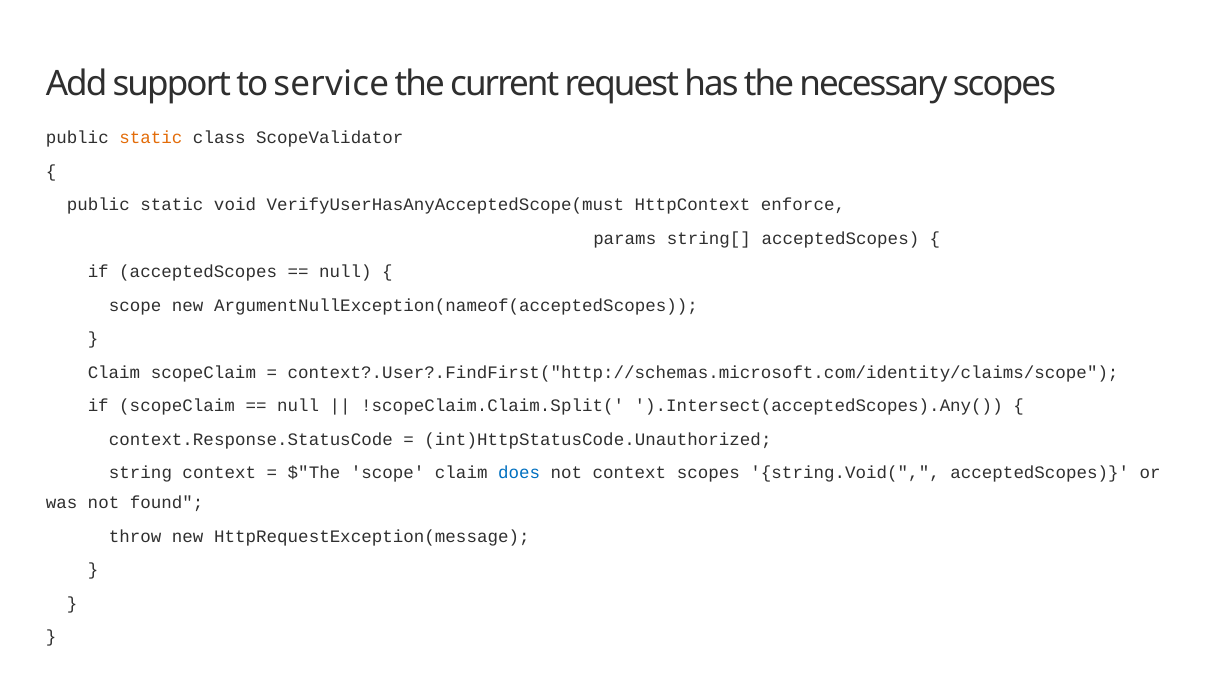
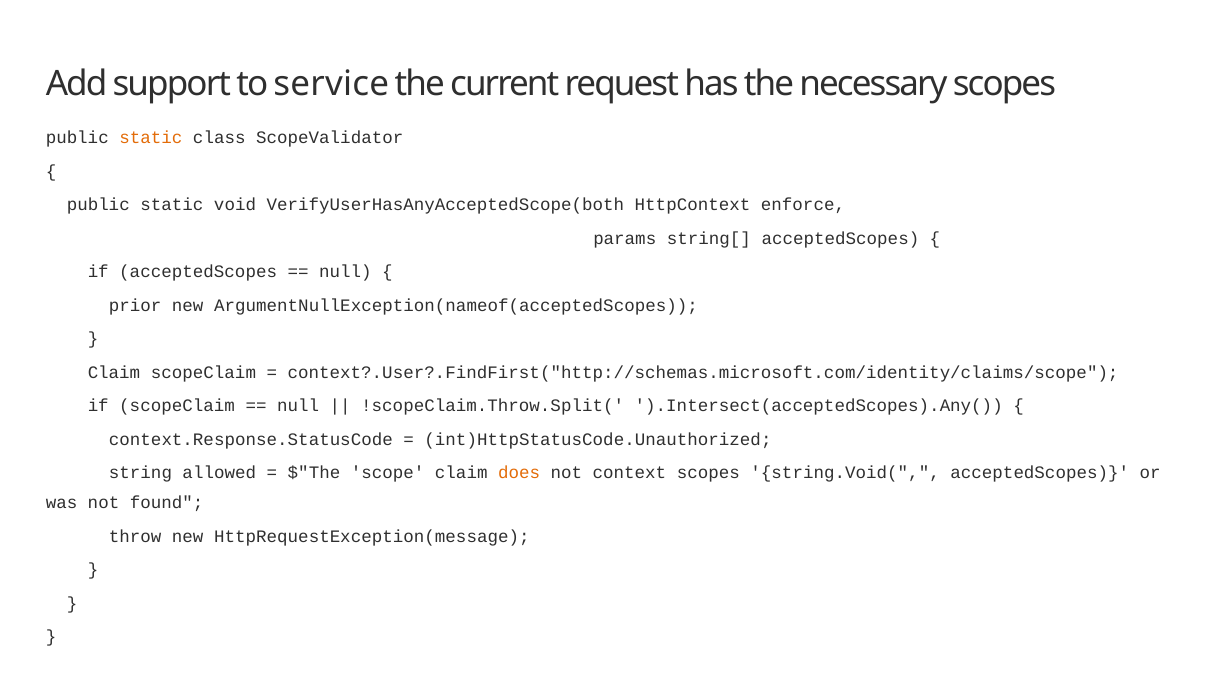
VerifyUserHasAnyAcceptedScope(must: VerifyUserHasAnyAcceptedScope(must -> VerifyUserHasAnyAcceptedScope(both (445, 205)
scope: scope -> prior (135, 306)
!scopeClaim.Claim.Split(: !scopeClaim.Claim.Split( -> !scopeClaim.Throw.Split( (493, 406)
string context: context -> allowed (219, 473)
does colour: blue -> orange (519, 473)
